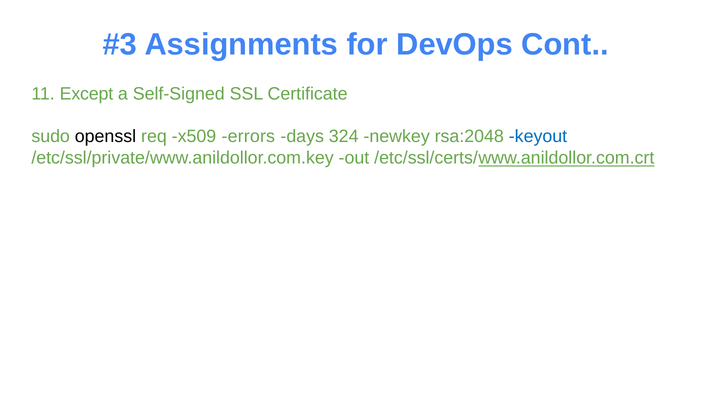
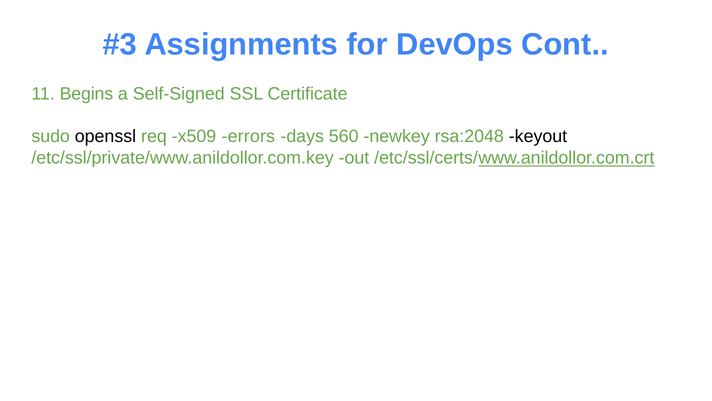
Except: Except -> Begins (86, 94)
324: 324 -> 560 (344, 136)
keyout colour: blue -> black (538, 136)
